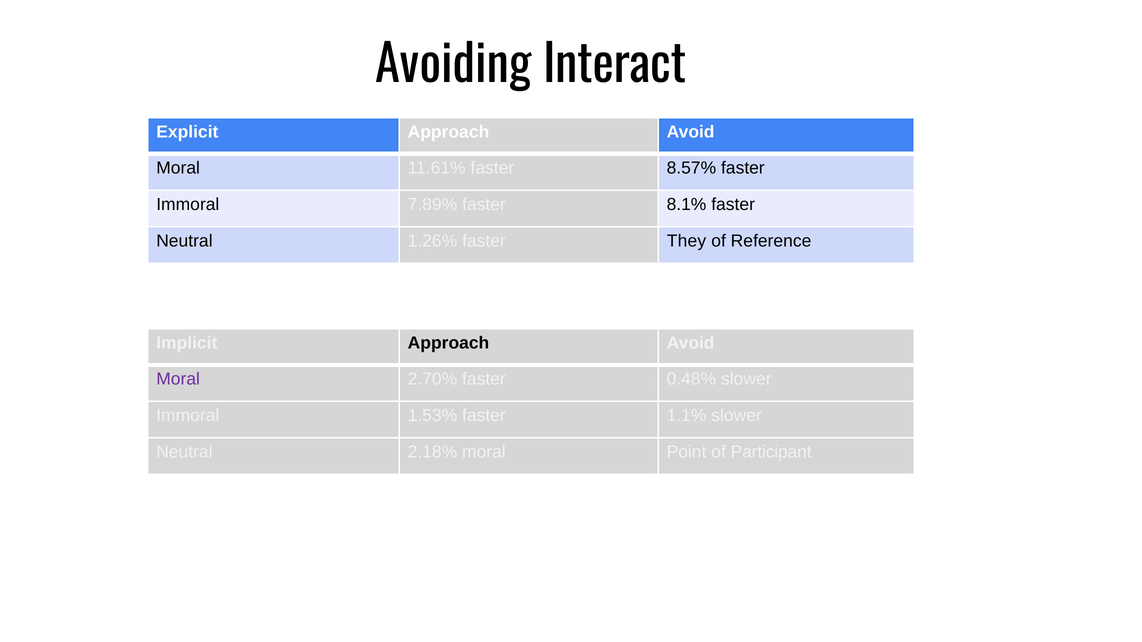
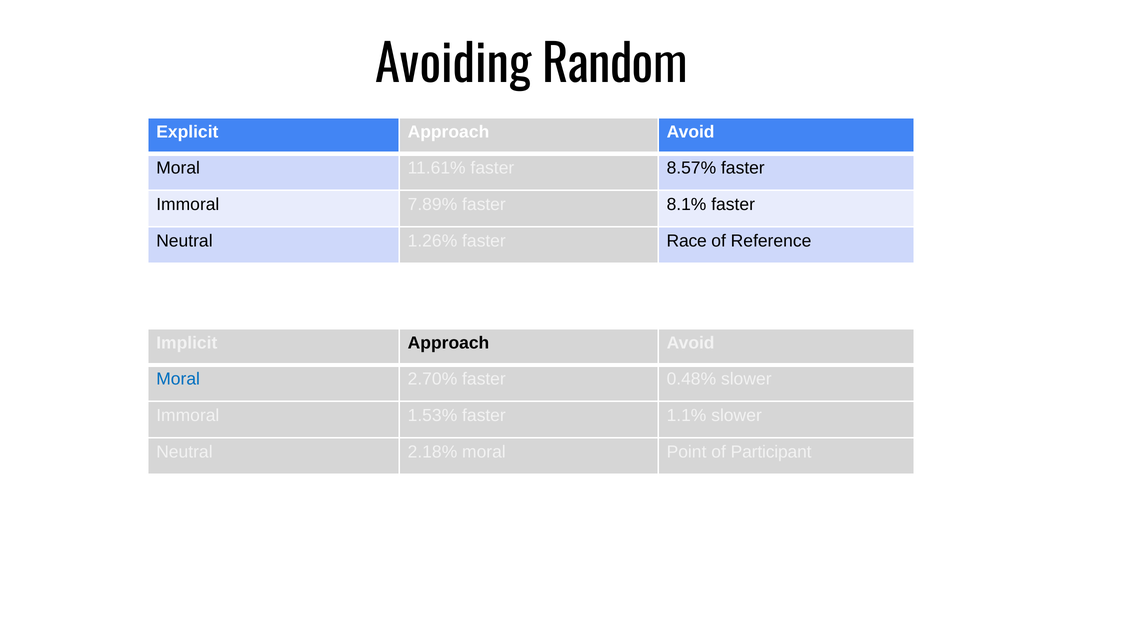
Interact: Interact -> Random (615, 65)
They: They -> Race (687, 241)
Moral colour: purple -> blue (178, 379)
